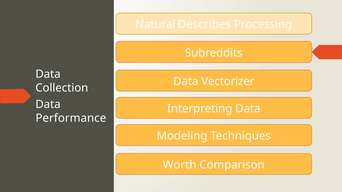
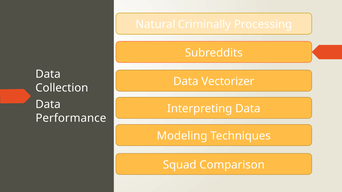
Describes: Describes -> Criminally (204, 24)
Worth: Worth -> Squad (180, 165)
